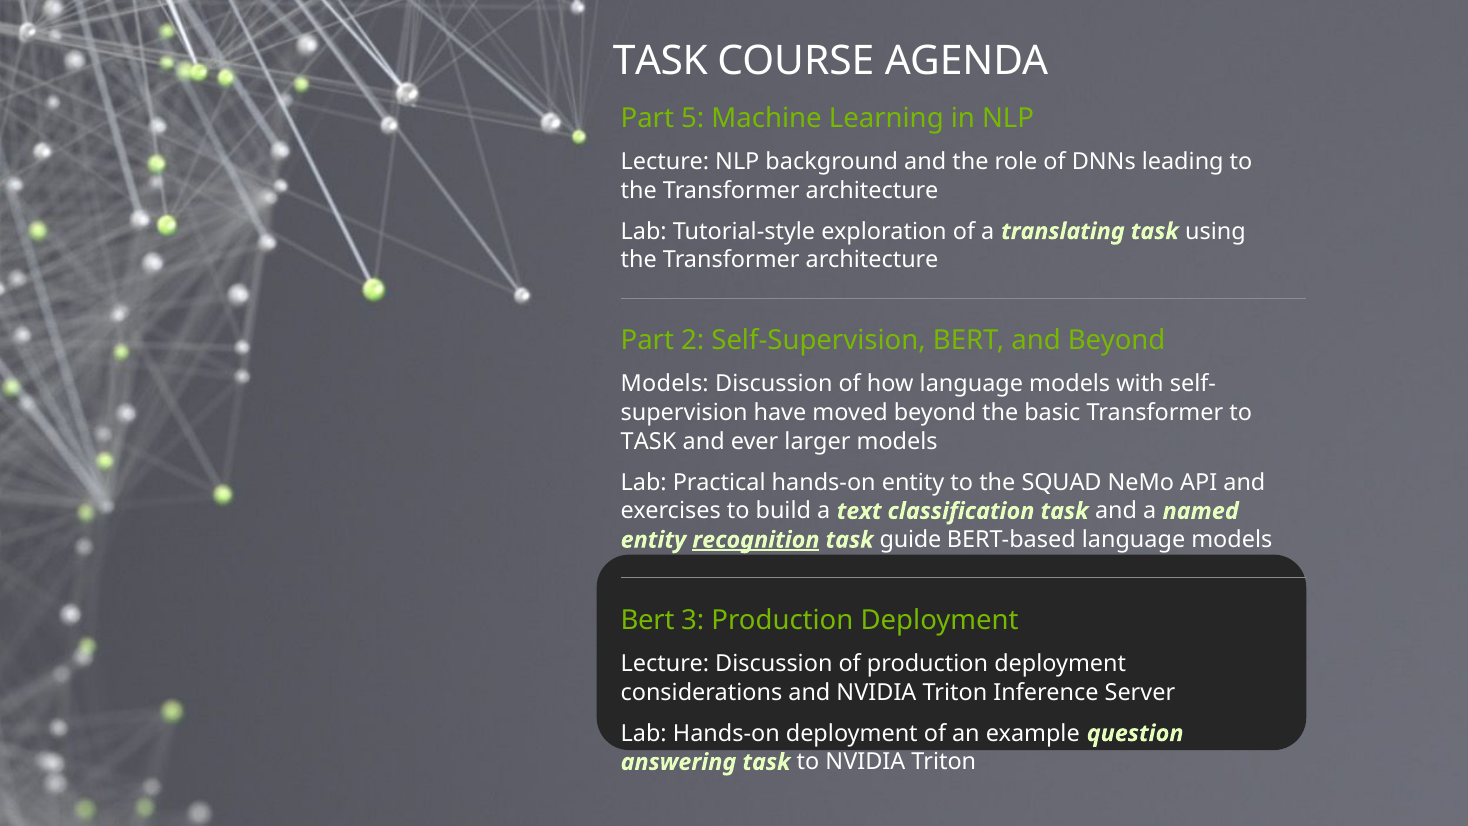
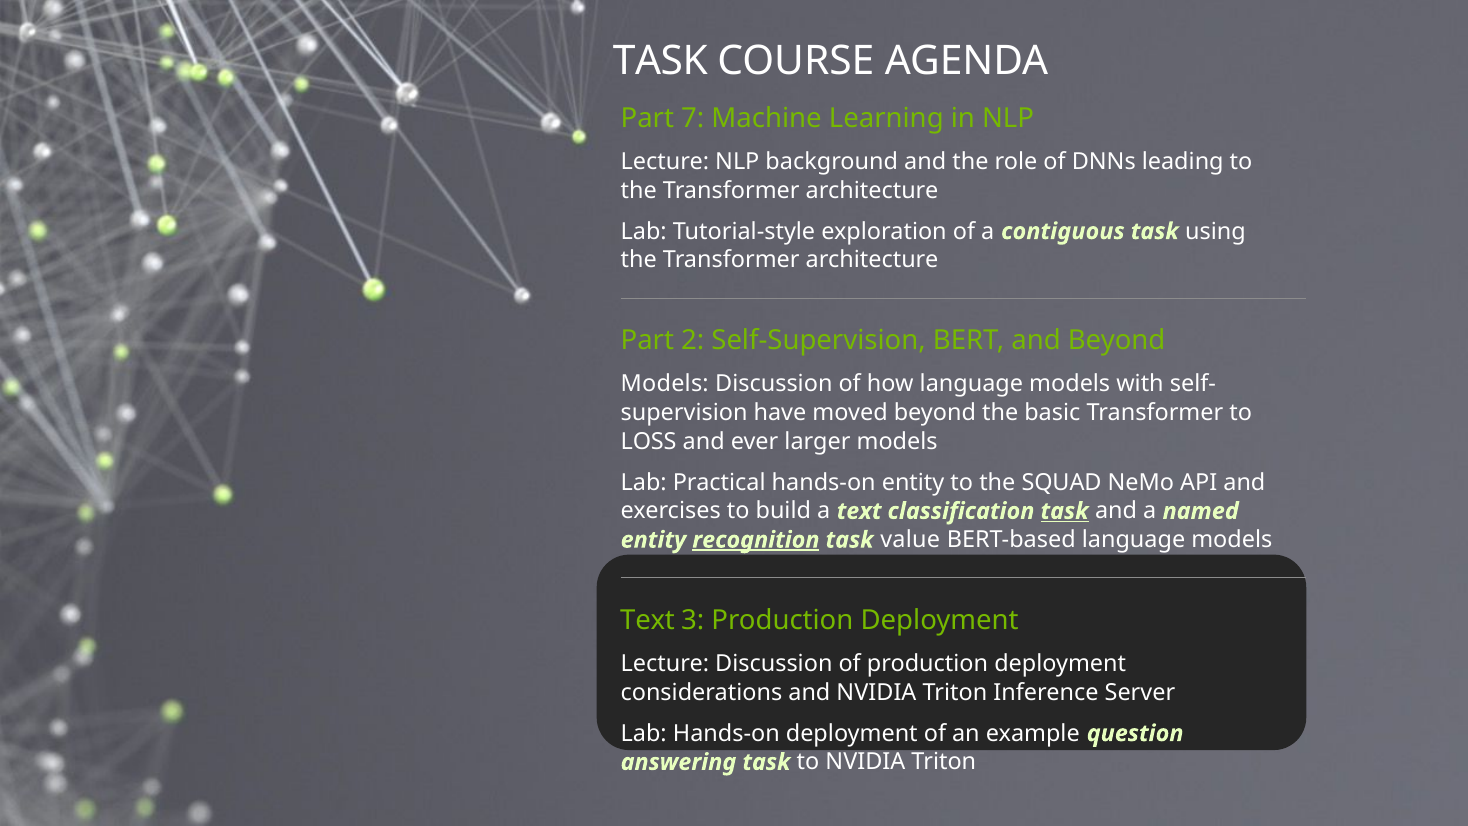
5: 5 -> 7 (693, 118)
translating: translating -> contiguous (1063, 231)
TASK: TASK -> LOSS (649, 441)
task underline: none -> present (1064, 511)
guide: guide -> value (910, 540)
Bert: Bert -> Text (648, 620)
